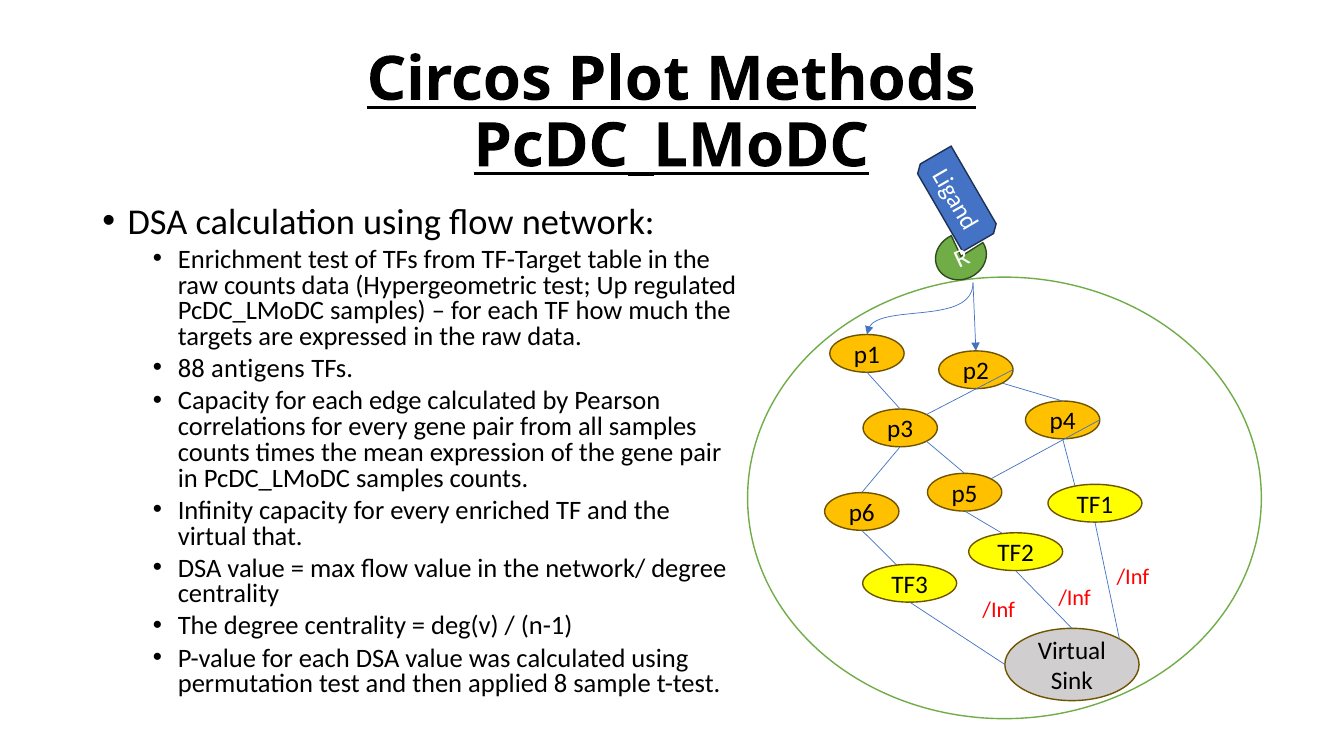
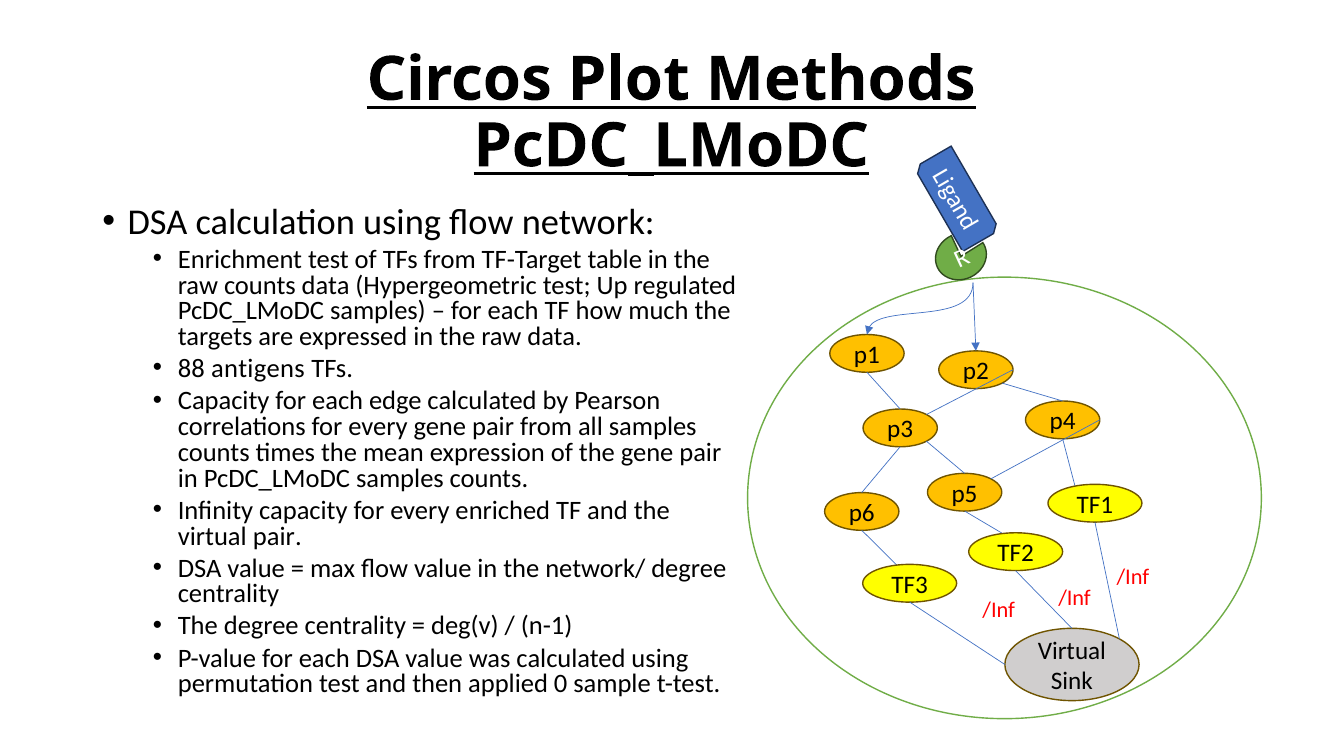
virtual that: that -> pair (277, 537)
8: 8 -> 0 (561, 684)
